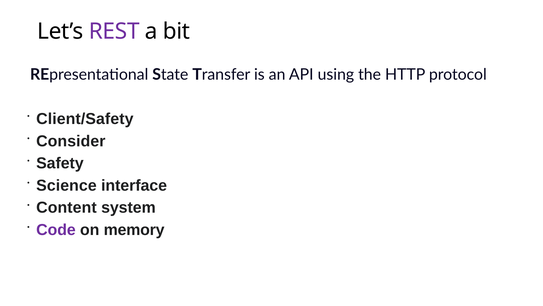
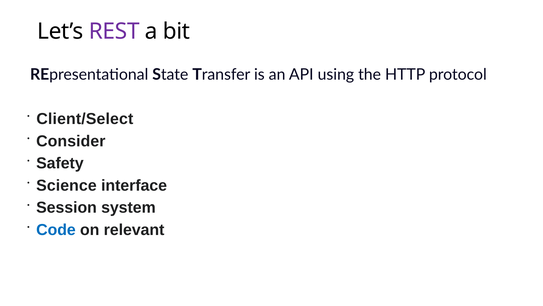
Client/Safety: Client/Safety -> Client/Select (85, 119)
Content: Content -> Session (67, 207)
Code colour: purple -> blue (56, 230)
memory: memory -> relevant (134, 230)
